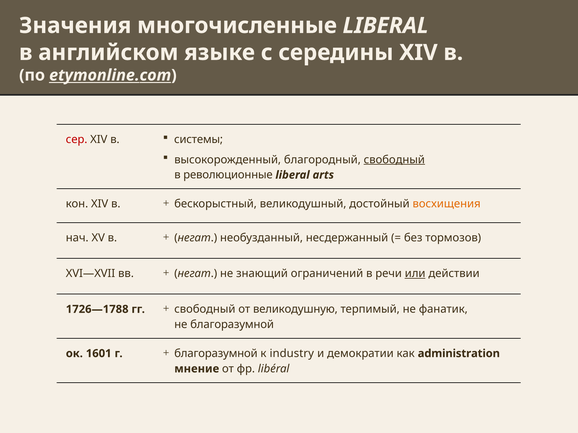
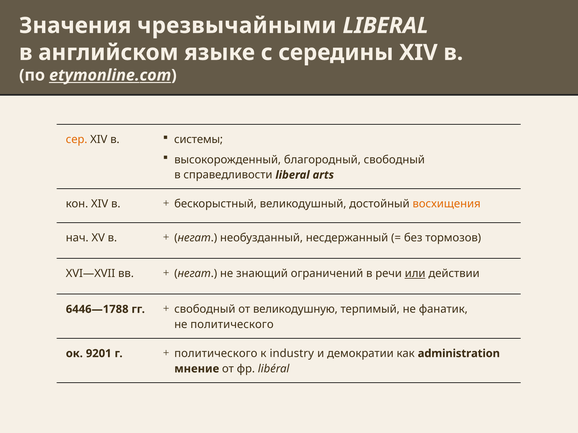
многочисленные: многочисленные -> чрезвычайными (237, 26)
сер colour: red -> orange (77, 140)
свободный underline: present -> none (394, 160)
революционные: революционные -> справедливости (228, 175)
1726—1788: 1726—1788 -> 6446—1788 (97, 310)
не благоразумной: благоразумной -> политического (232, 325)
1601: 1601 -> 9201 (99, 354)
благоразумной: благоразумной -> политического (216, 354)
